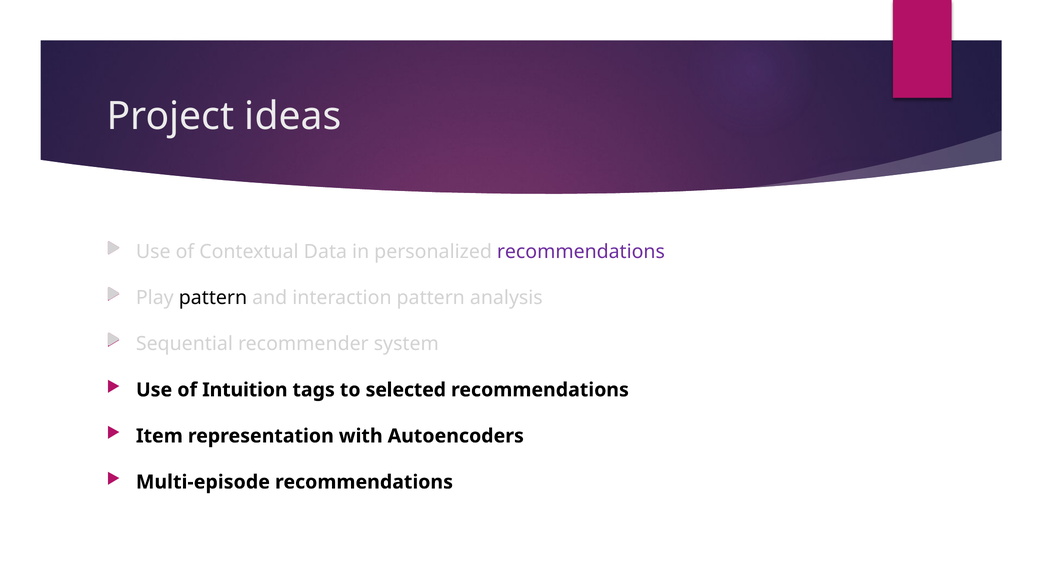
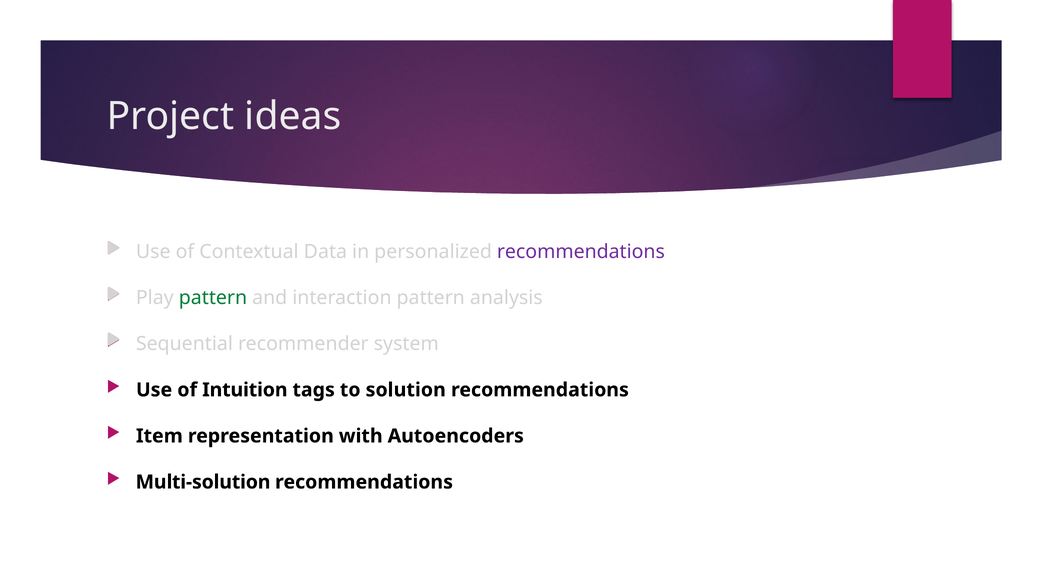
pattern colour: black -> green (213, 298)
selected: selected -> solution (406, 390)
Multi-episode: Multi-episode -> Multi-solution (203, 482)
